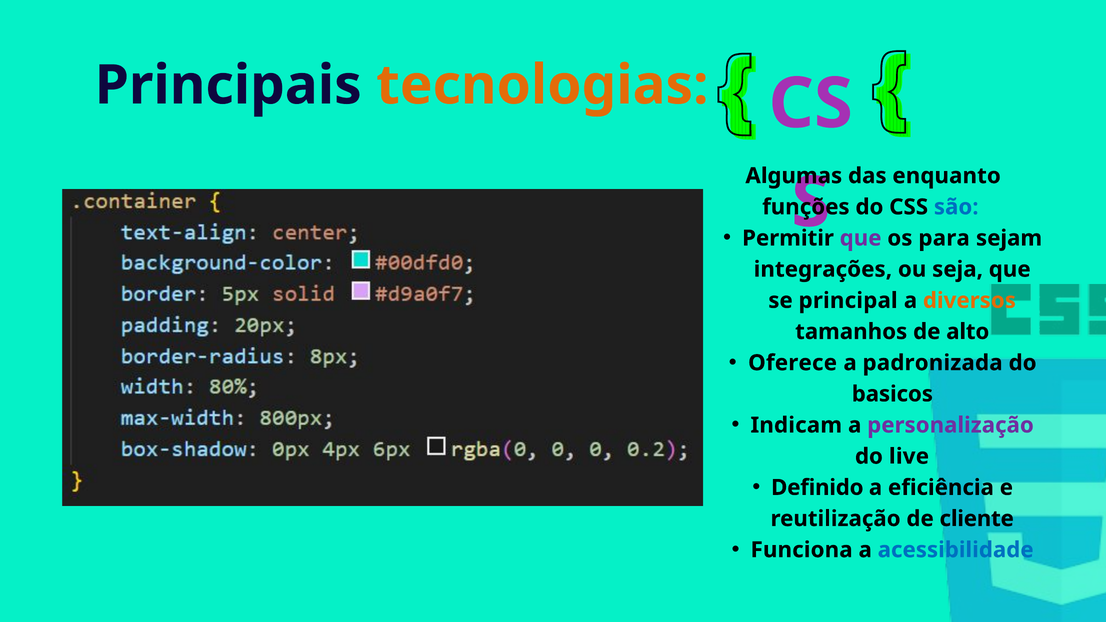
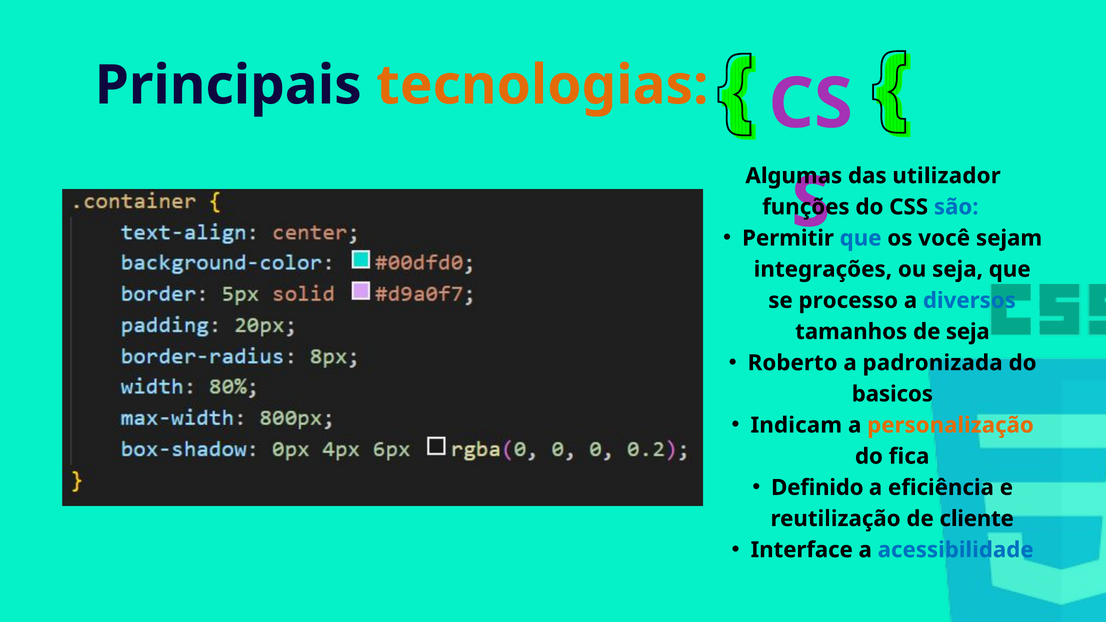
enquanto: enquanto -> utilizador (947, 176)
que colour: purple -> blue (861, 238)
para: para -> você (944, 238)
principal: principal -> processo (848, 301)
diversos colour: orange -> blue (969, 301)
de alto: alto -> seja (968, 332)
Oferece: Oferece -> Roberto (793, 363)
personalização colour: purple -> orange (951, 425)
live: live -> fica (909, 456)
Funciona: Funciona -> Interface (802, 550)
